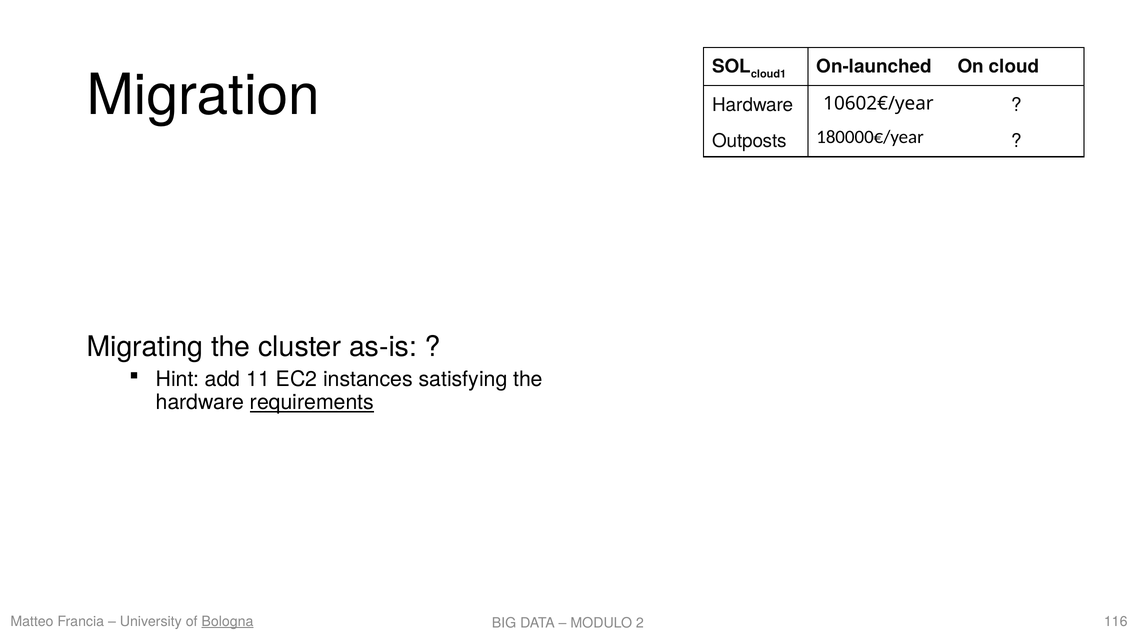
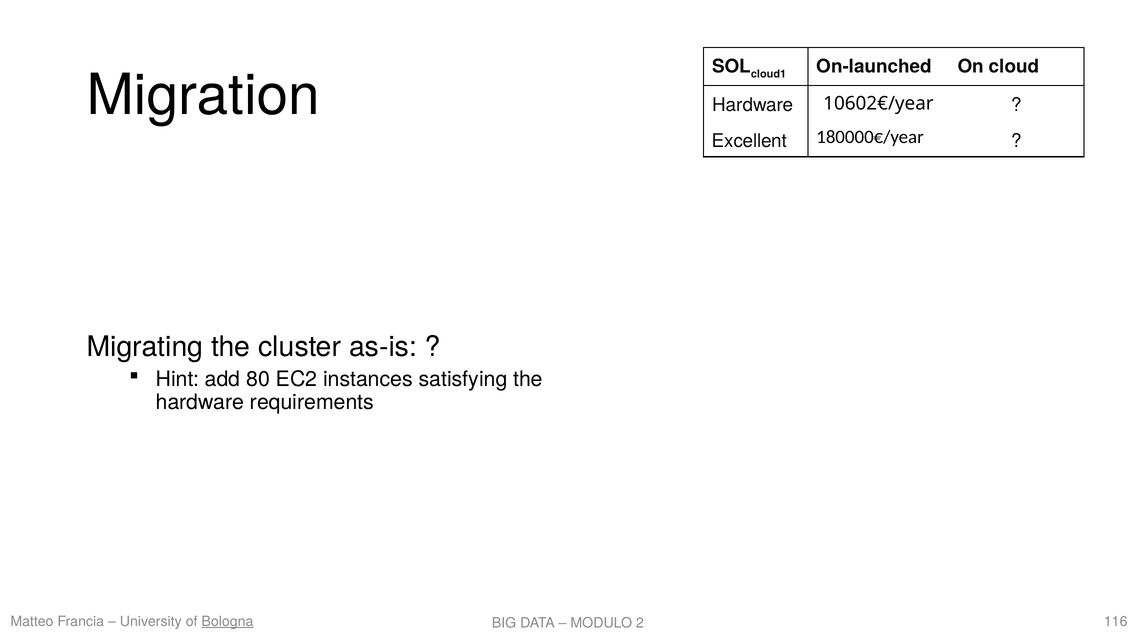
Outposts: Outposts -> Excellent (749, 141)
11: 11 -> 80 (258, 379)
requirements underline: present -> none (312, 402)
